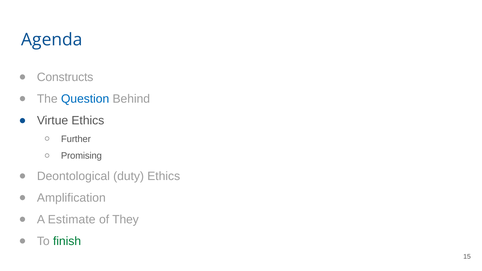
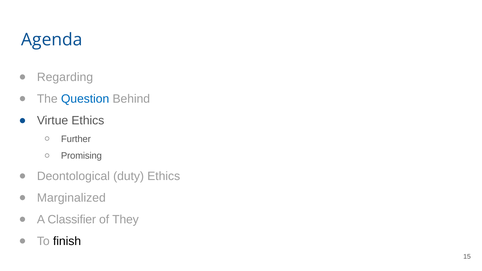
Constructs: Constructs -> Regarding (65, 77)
Amplification: Amplification -> Marginalized (71, 198)
Estimate: Estimate -> Classifier (72, 220)
finish colour: green -> black (67, 241)
